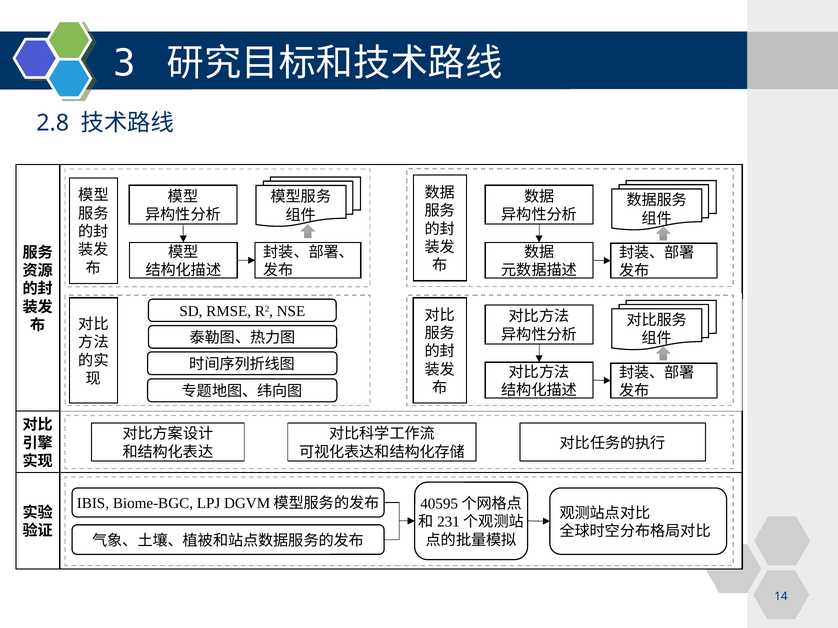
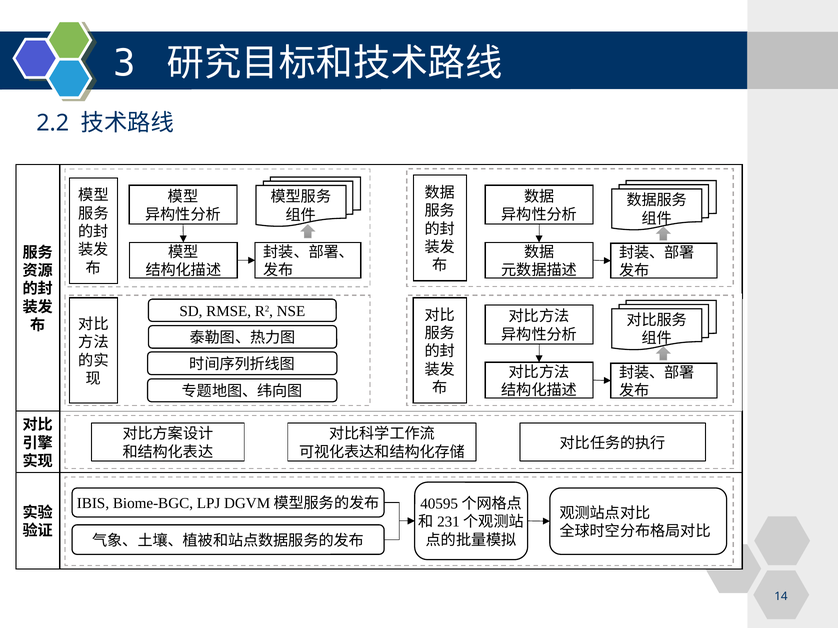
2.8: 2.8 -> 2.2 (53, 123)
